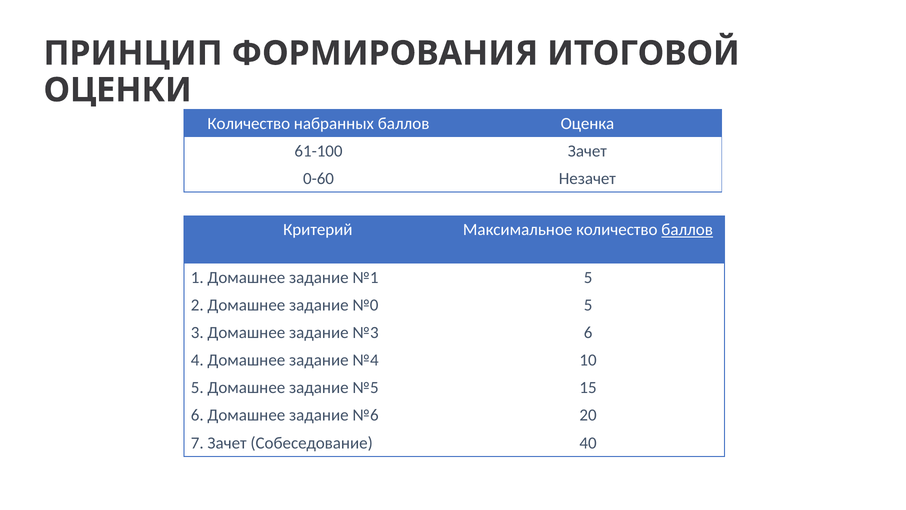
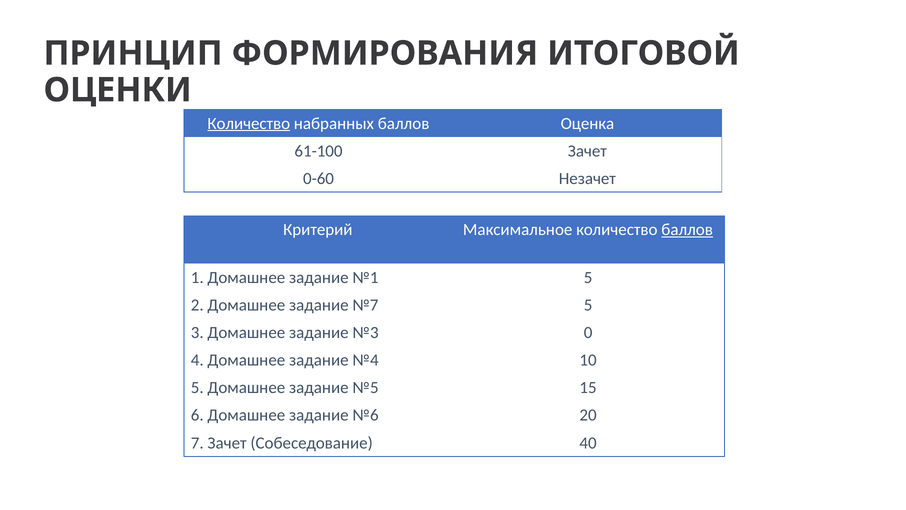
Количество underline: none -> present (249, 123)
№0: №0 -> №7 (365, 305)
№3 6: 6 -> 0 (588, 332)
